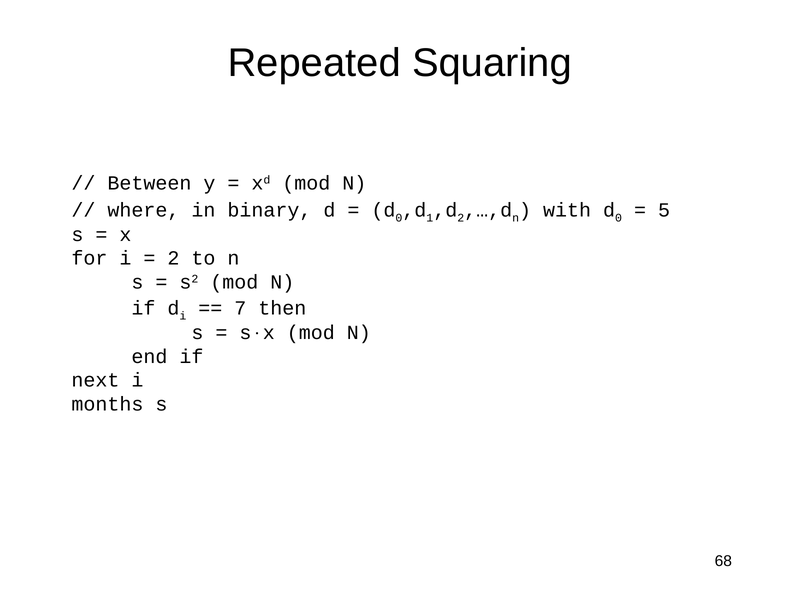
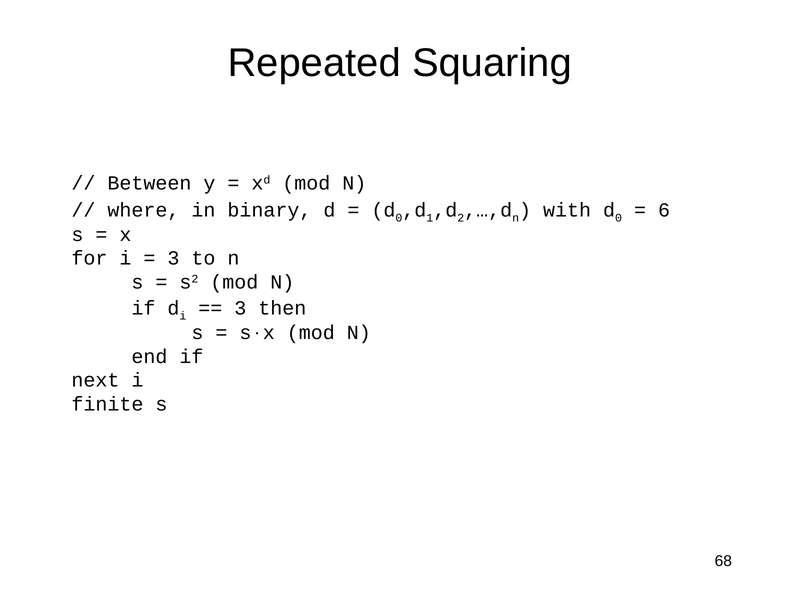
5: 5 -> 6 (664, 210)
2: 2 -> 3 (173, 258)
7: 7 -> 3 (240, 308)
months: months -> finite (107, 404)
